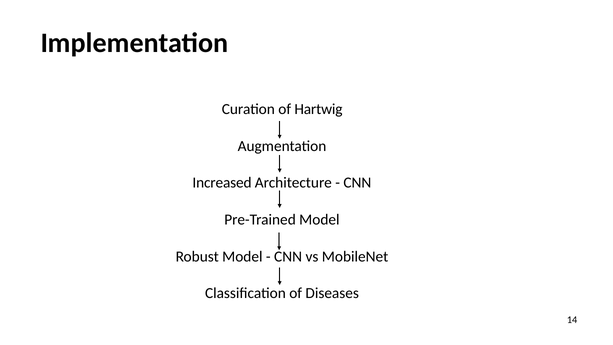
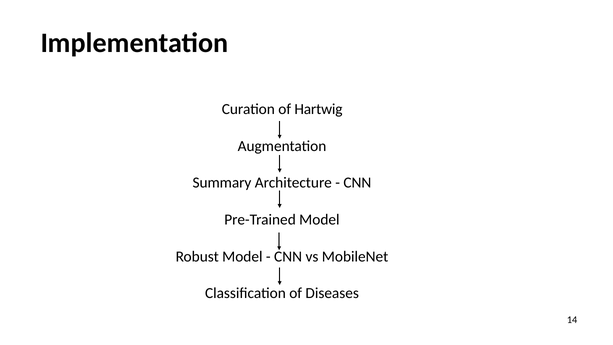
Increased: Increased -> Summary (222, 183)
